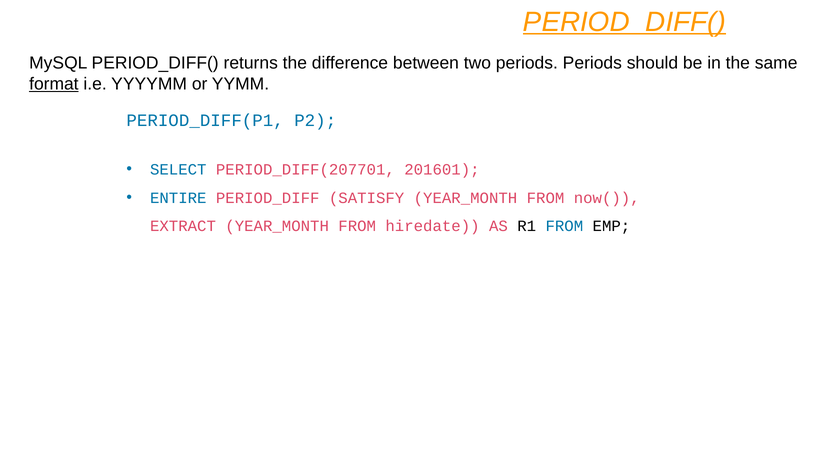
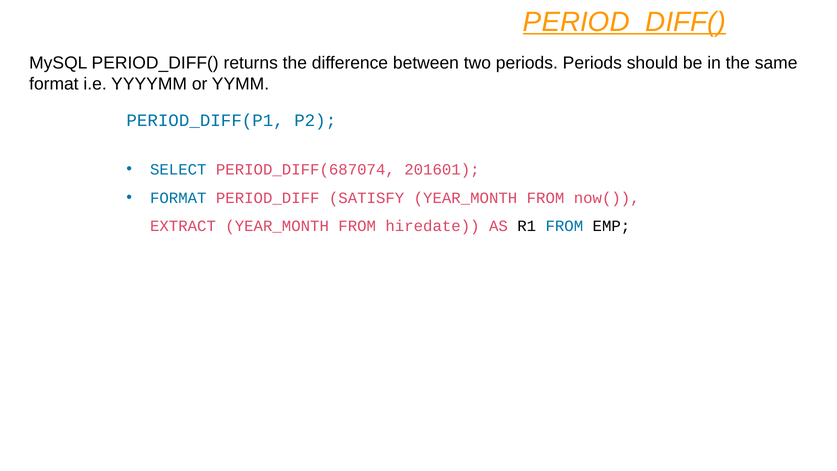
format underline: present -> none (54, 84)
PERIOD_DIFF(207701: PERIOD_DIFF(207701 -> PERIOD_DIFF(687074 (305, 170)
ENTIRE: ENTIRE -> FORMAT (178, 198)
